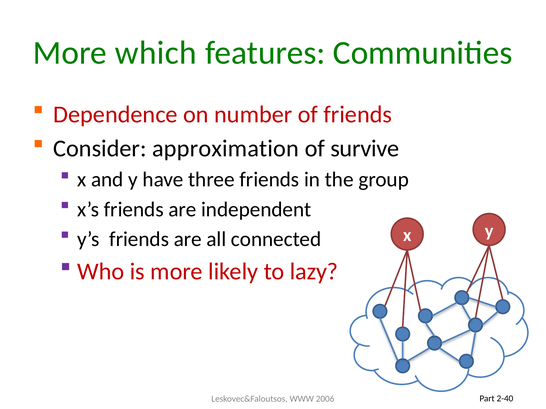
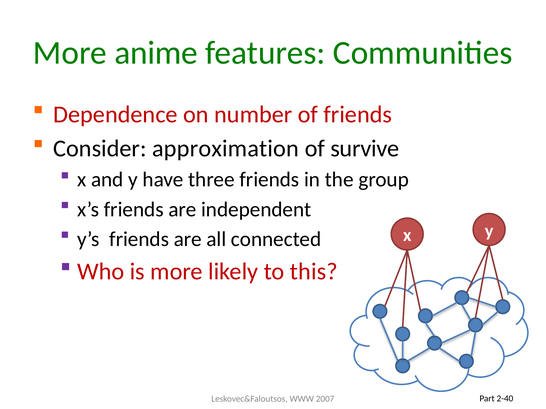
which: which -> anime (156, 53)
lazy: lazy -> this (314, 272)
2006: 2006 -> 2007 (325, 399)
